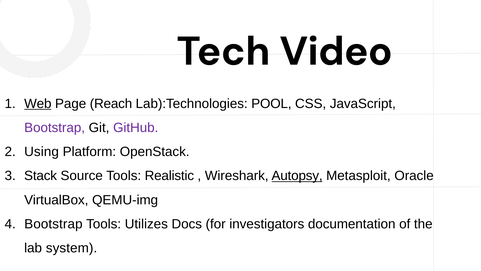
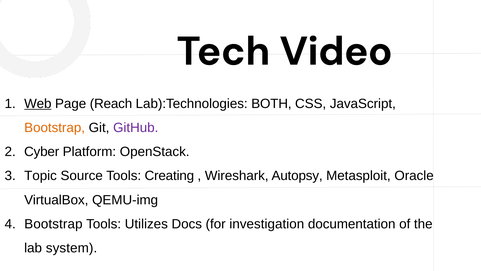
POOL: POOL -> BOTH (271, 103)
Bootstrap colour: purple -> orange (55, 127)
Using: Using -> Cyber (42, 152)
Stack: Stack -> Topic (41, 176)
Realistic: Realistic -> Creating (169, 176)
Autopsy underline: present -> none (297, 176)
investigators: investigators -> investigation (267, 224)
